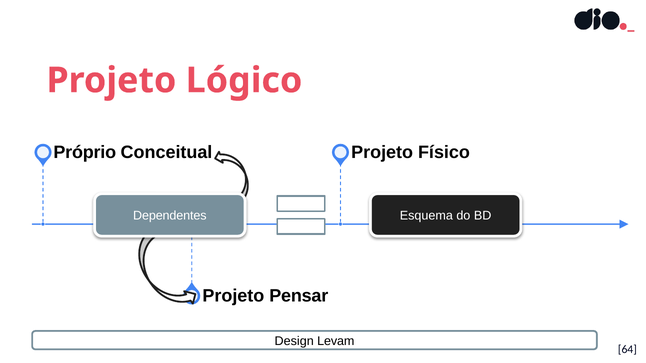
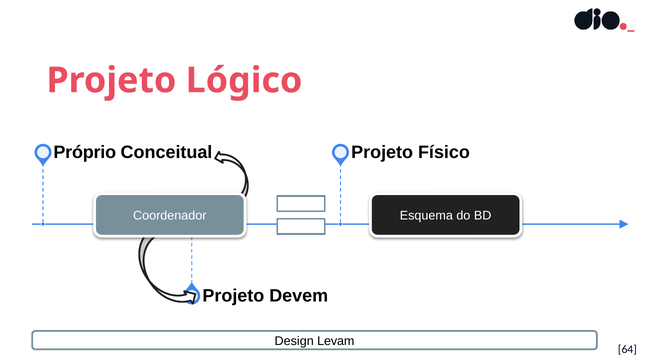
Dependentes: Dependentes -> Coordenador (170, 216)
Pensar: Pensar -> Devem (299, 296)
